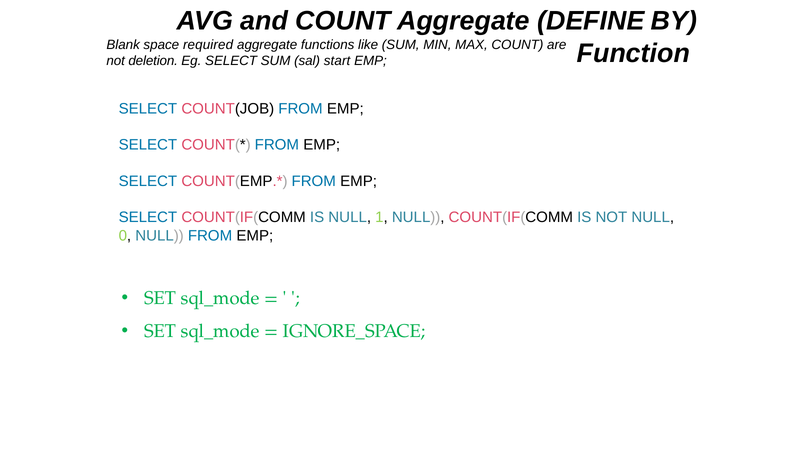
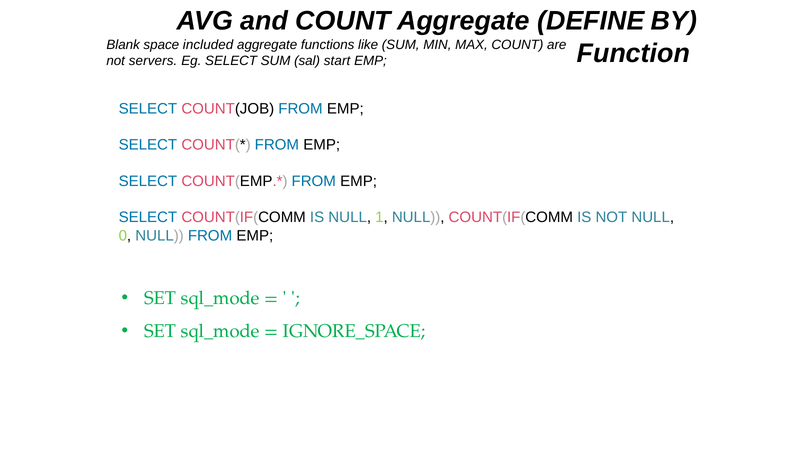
required: required -> included (208, 45)
deletion: deletion -> servers (153, 61)
